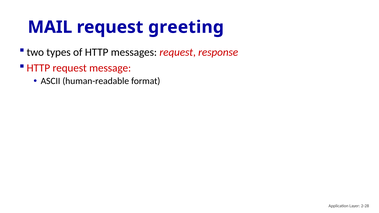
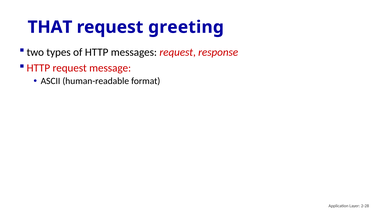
MAIL: MAIL -> THAT (50, 27)
